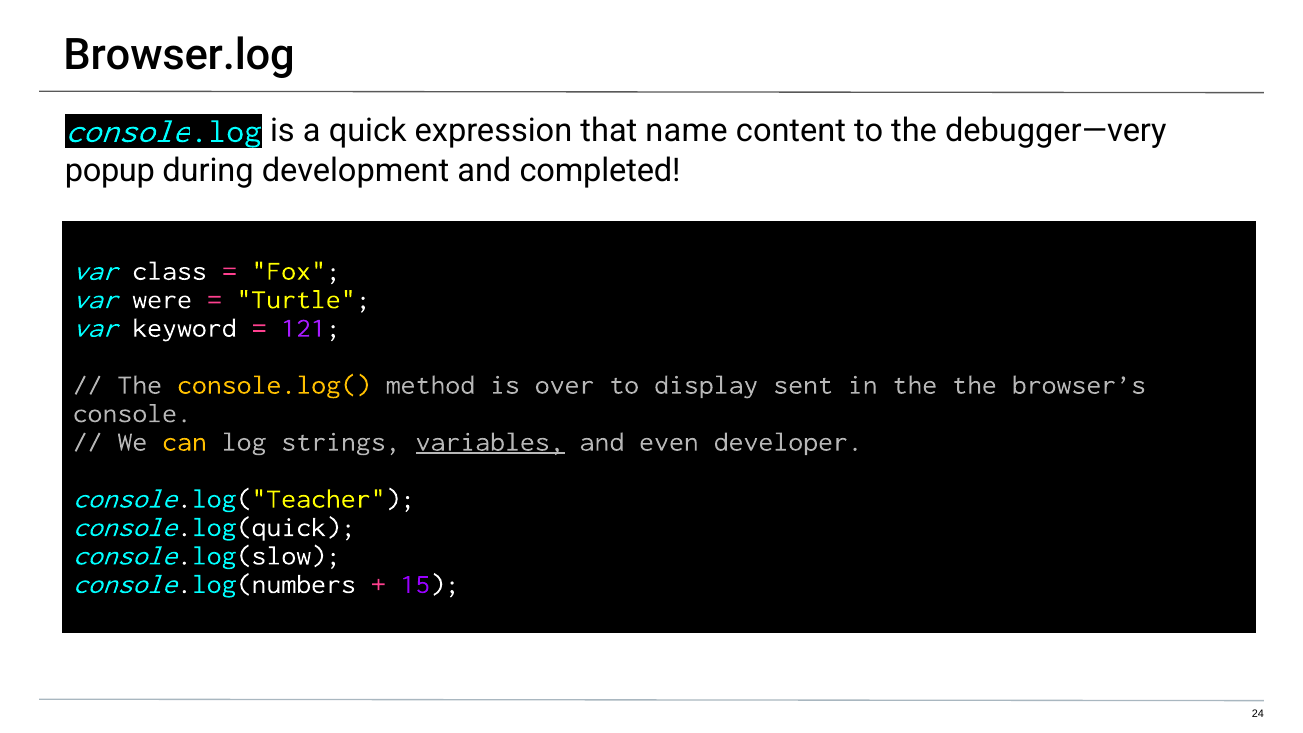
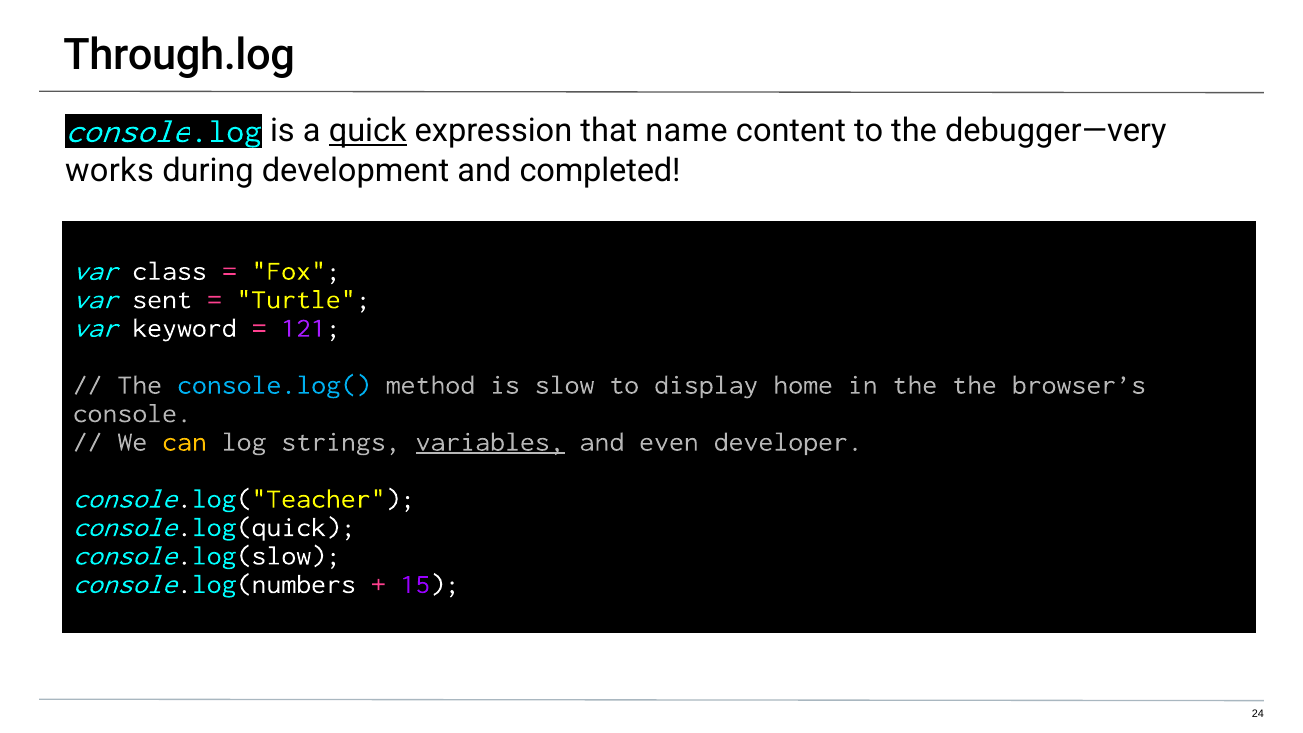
Browser.log: Browser.log -> Through.log (179, 55)
quick underline: none -> present (368, 131)
popup: popup -> works (110, 170)
were: were -> sent (162, 299)
console.log( colour: yellow -> light blue (274, 385)
over: over -> slow (565, 385)
sent: sent -> home (803, 385)
